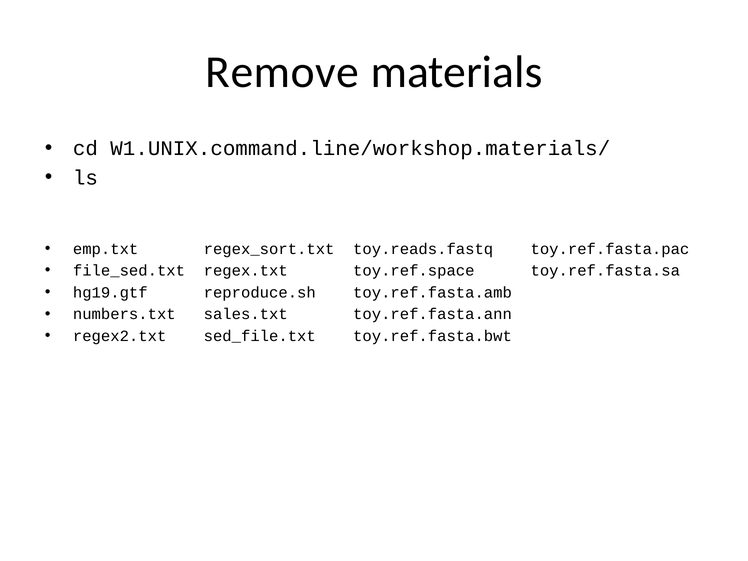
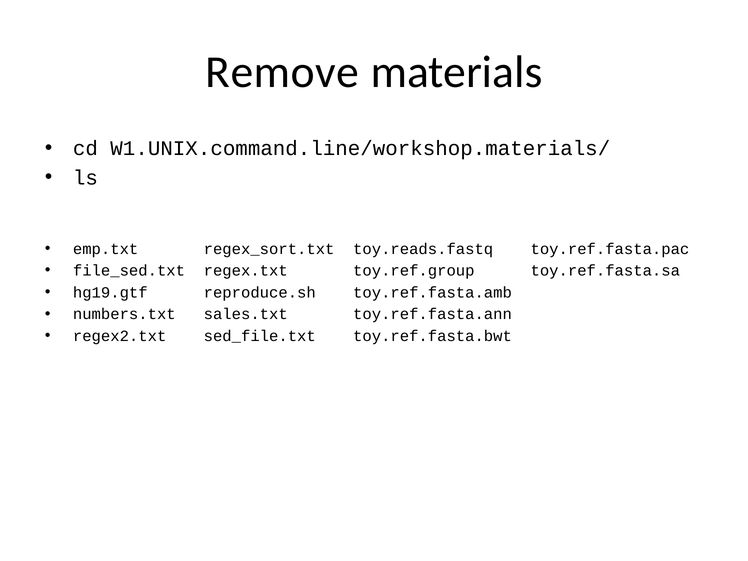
toy.ref.space: toy.ref.space -> toy.ref.group (414, 271)
